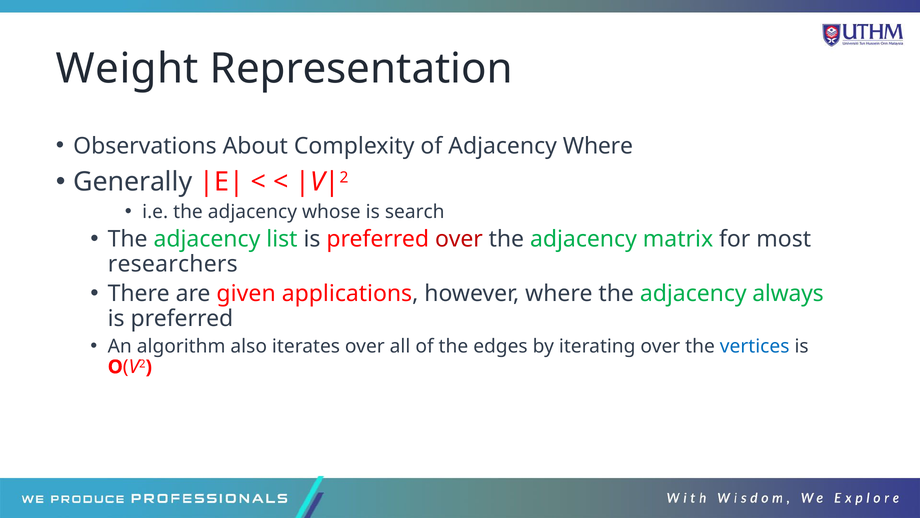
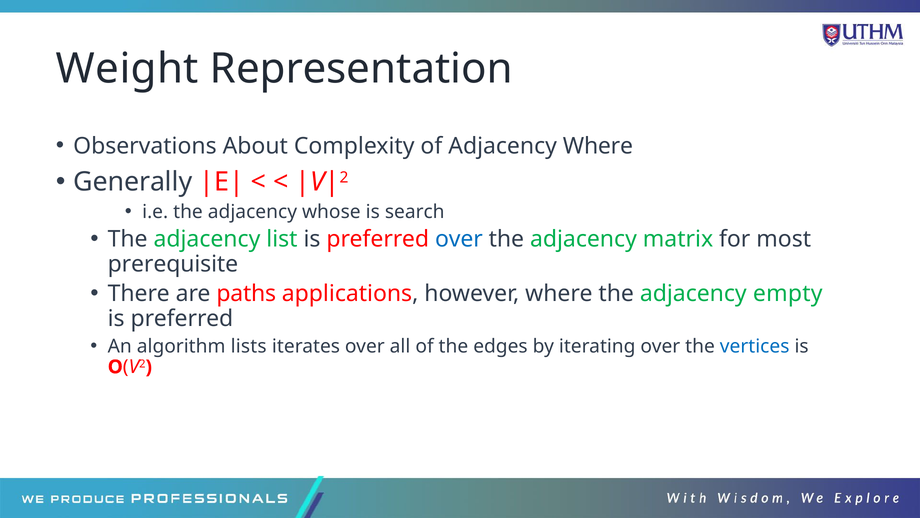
over colour: red -> blue (459, 239)
researchers: researchers -> prerequisite (173, 264)
given: given -> paths (246, 293)
always: always -> empty (788, 293)
also: also -> lists (249, 346)
